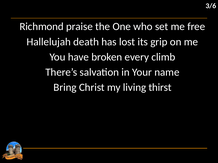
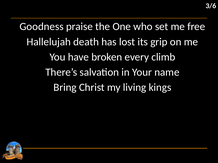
Richmond: Richmond -> Goodness (42, 27)
thirst: thirst -> kings (160, 88)
